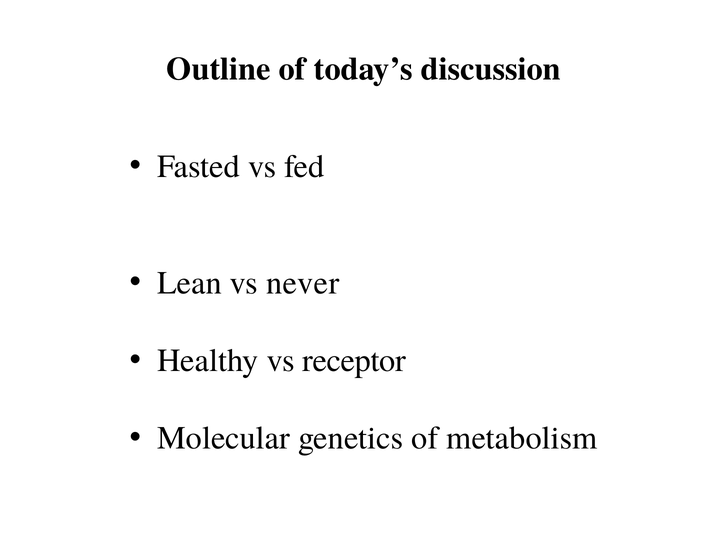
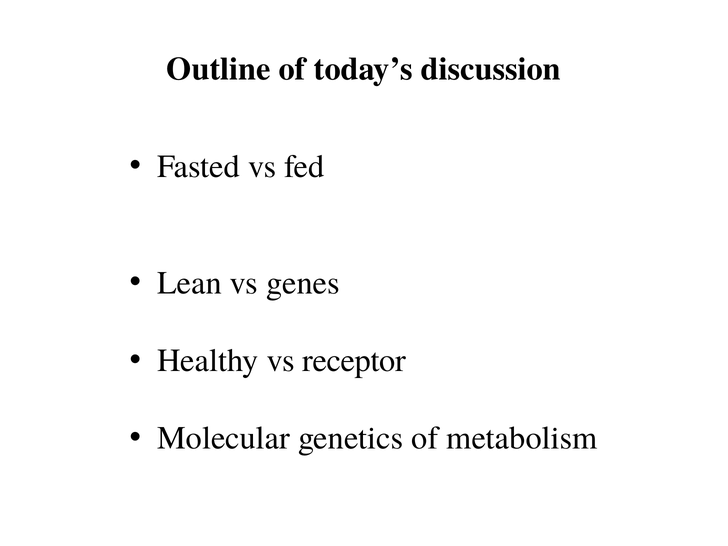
never: never -> genes (303, 283)
